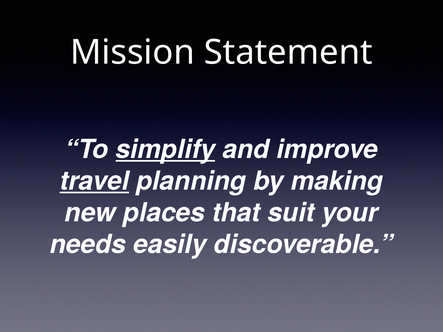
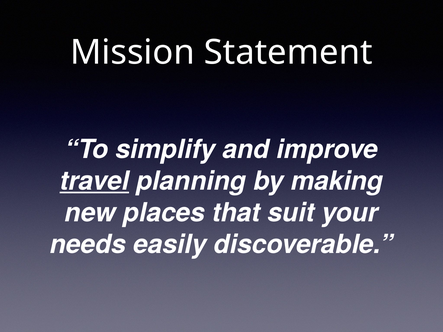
simplify underline: present -> none (165, 150)
